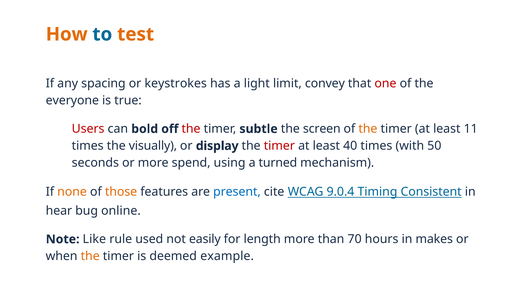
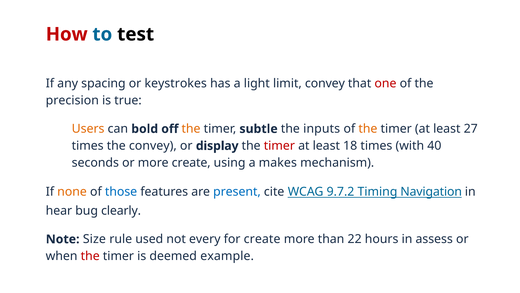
How colour: orange -> red (67, 34)
test colour: orange -> black (136, 34)
everyone: everyone -> precision (72, 100)
Users colour: red -> orange (88, 129)
the colour: red -> orange (191, 129)
screen: screen -> inputs (322, 129)
11: 11 -> 27 (471, 129)
the visually: visually -> convey (153, 146)
40: 40 -> 18 (350, 146)
50: 50 -> 40 (434, 146)
more spend: spend -> create (191, 163)
turned: turned -> makes (278, 163)
those colour: orange -> blue (121, 191)
9.0.4: 9.0.4 -> 9.7.2 (340, 191)
Consistent: Consistent -> Navigation (431, 191)
online: online -> clearly (121, 210)
Like: Like -> Size (94, 239)
easily: easily -> every (205, 239)
for length: length -> create (262, 239)
70: 70 -> 22 (355, 239)
makes: makes -> assess (434, 239)
the colour: orange -> red (90, 256)
